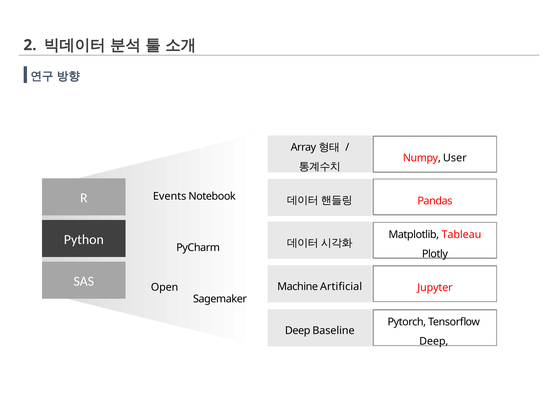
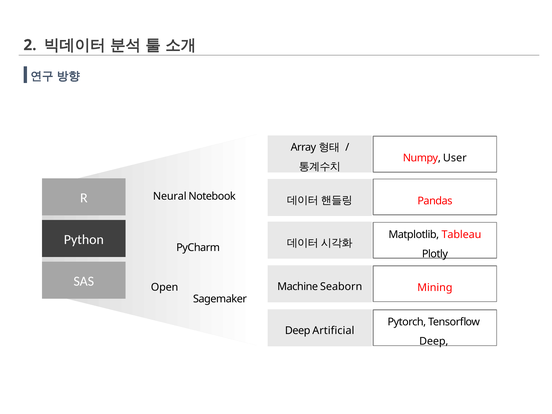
Events: Events -> Neural (170, 196)
Artificial: Artificial -> Seaborn (341, 287)
Jupyter: Jupyter -> Mining (435, 288)
Baseline: Baseline -> Artificial (333, 331)
